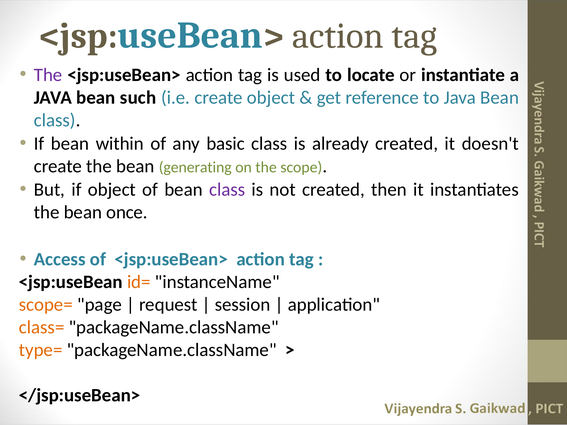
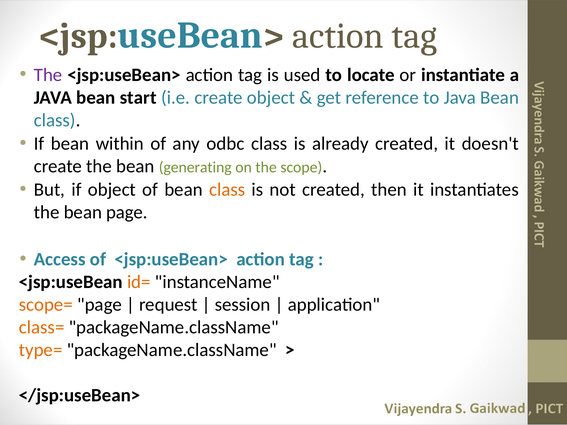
such: such -> start (138, 98)
basic: basic -> odbc (225, 144)
class colour: purple -> orange (227, 190)
bean once: once -> page (127, 212)
